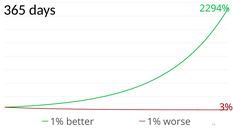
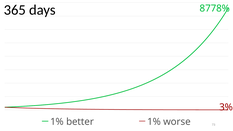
2294%: 2294% -> 8778% (215, 8)
